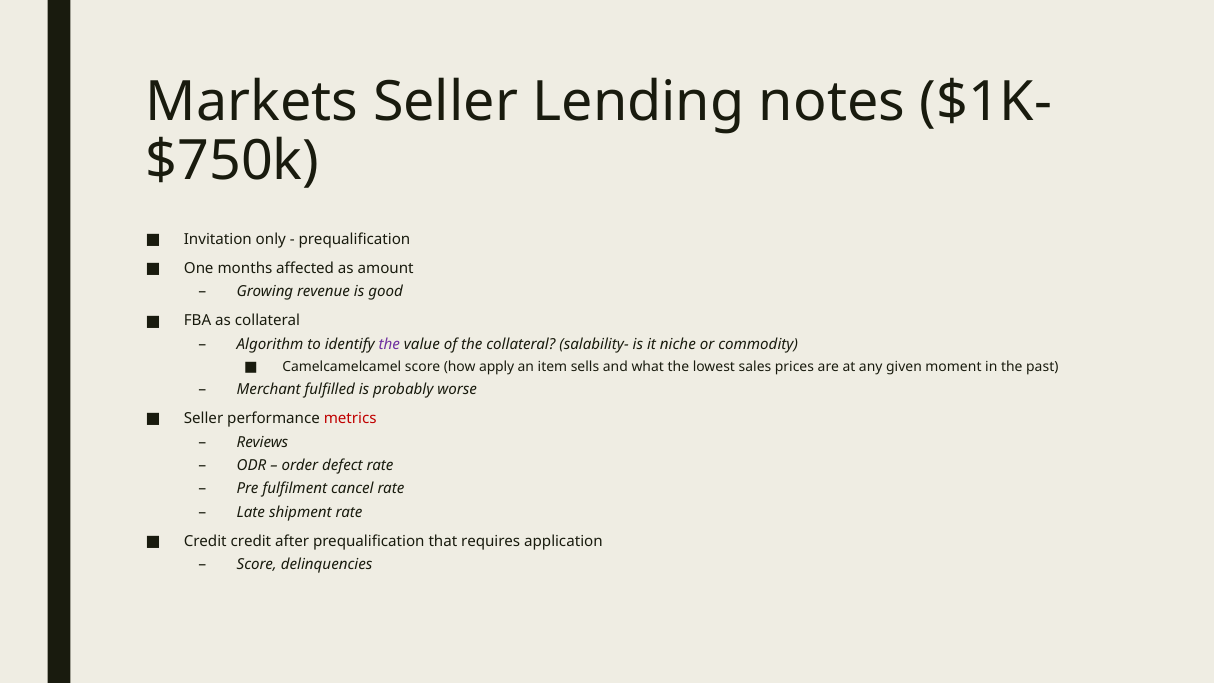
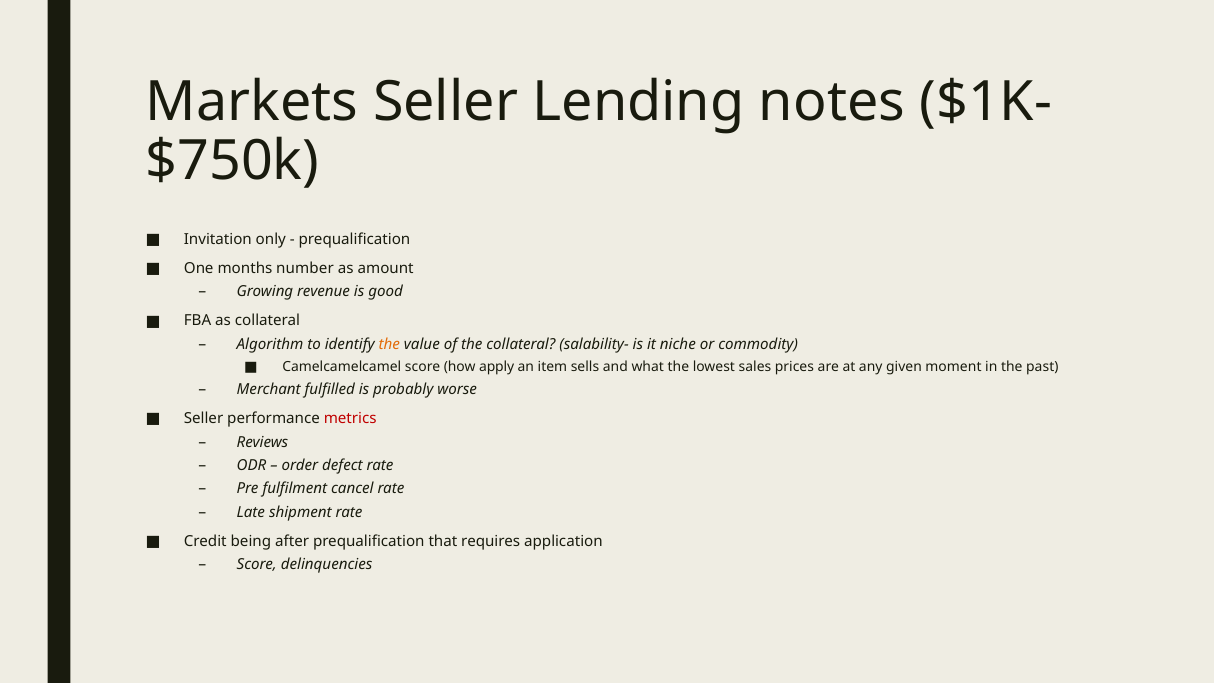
affected: affected -> number (305, 269)
the colour: purple -> orange (389, 344)
Credit credit: credit -> being (251, 541)
